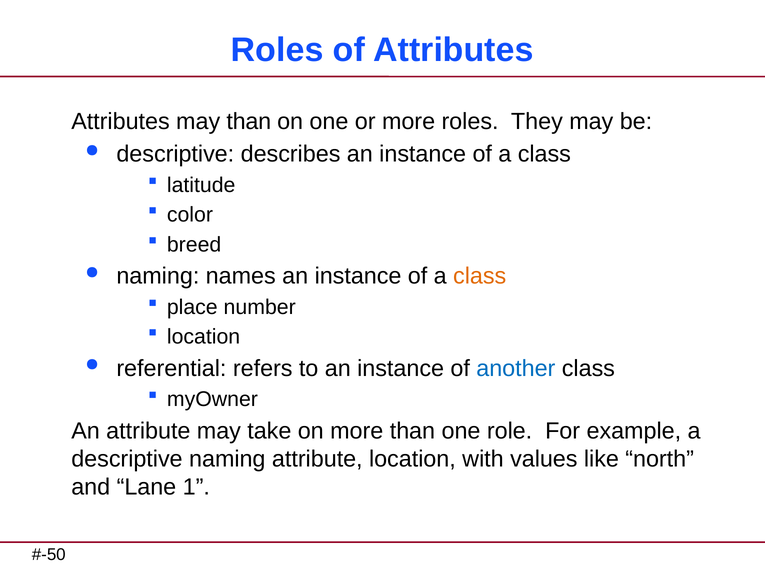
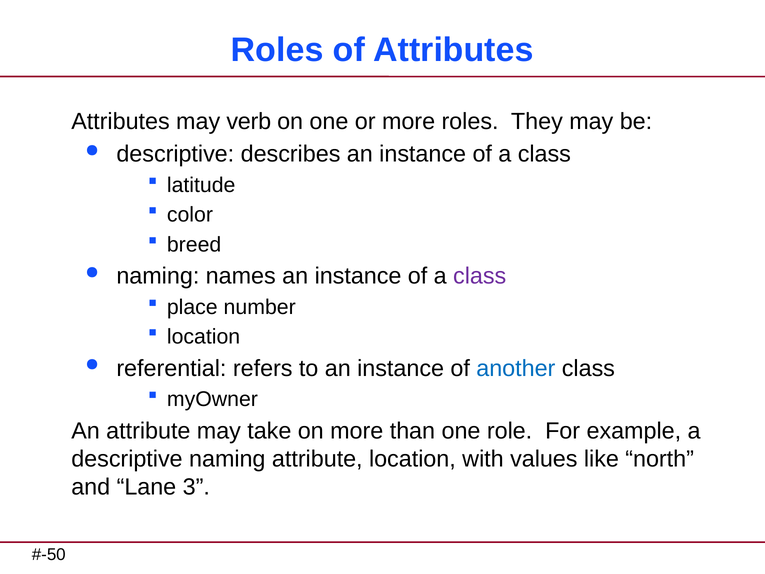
may than: than -> verb (249, 121)
class colour: orange -> purple (480, 276)
1: 1 -> 3 (196, 487)
